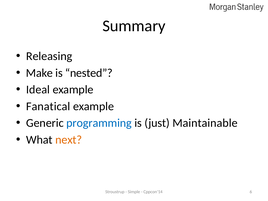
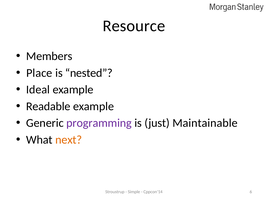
Summary: Summary -> Resource (134, 26)
Releasing: Releasing -> Members (49, 56)
Make: Make -> Place (39, 73)
Fanatical: Fanatical -> Readable (48, 106)
programming colour: blue -> purple (99, 123)
